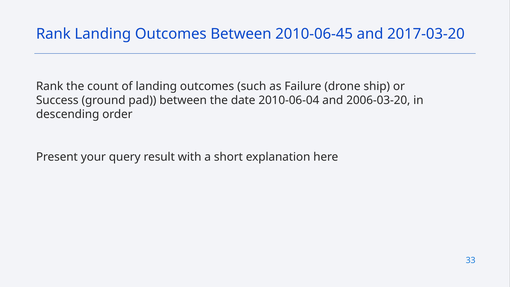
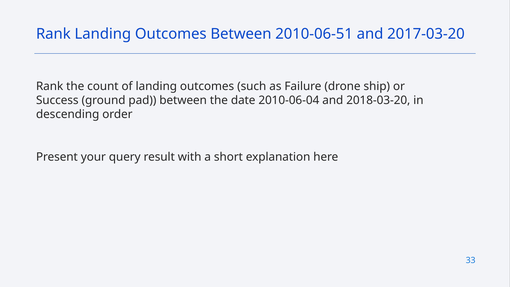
2010-06-45: 2010-06-45 -> 2010-06-51 (314, 34)
2006-03-20: 2006-03-20 -> 2018-03-20 (378, 100)
